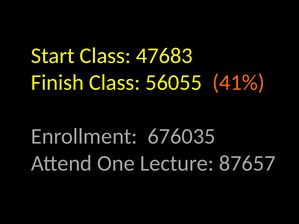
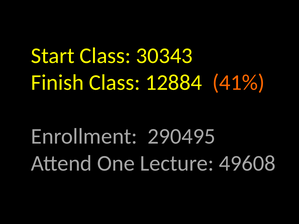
47683: 47683 -> 30343 (164, 56)
56055: 56055 -> 12884 (174, 83)
676035: 676035 -> 290495 (181, 136)
87657: 87657 -> 49608 (247, 163)
